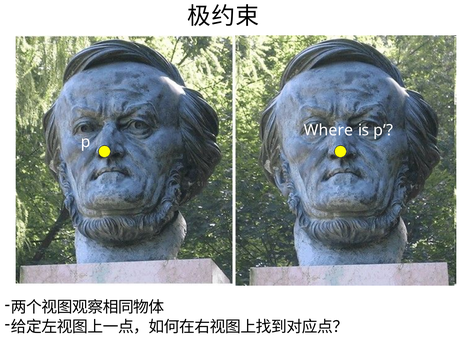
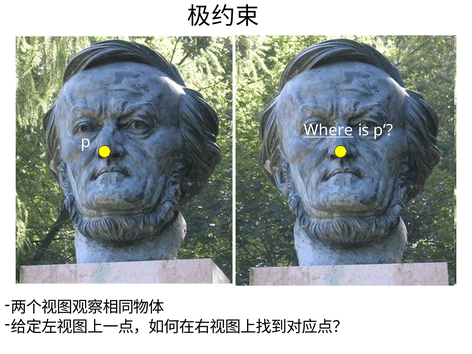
Where underline: none -> present (328, 130)
